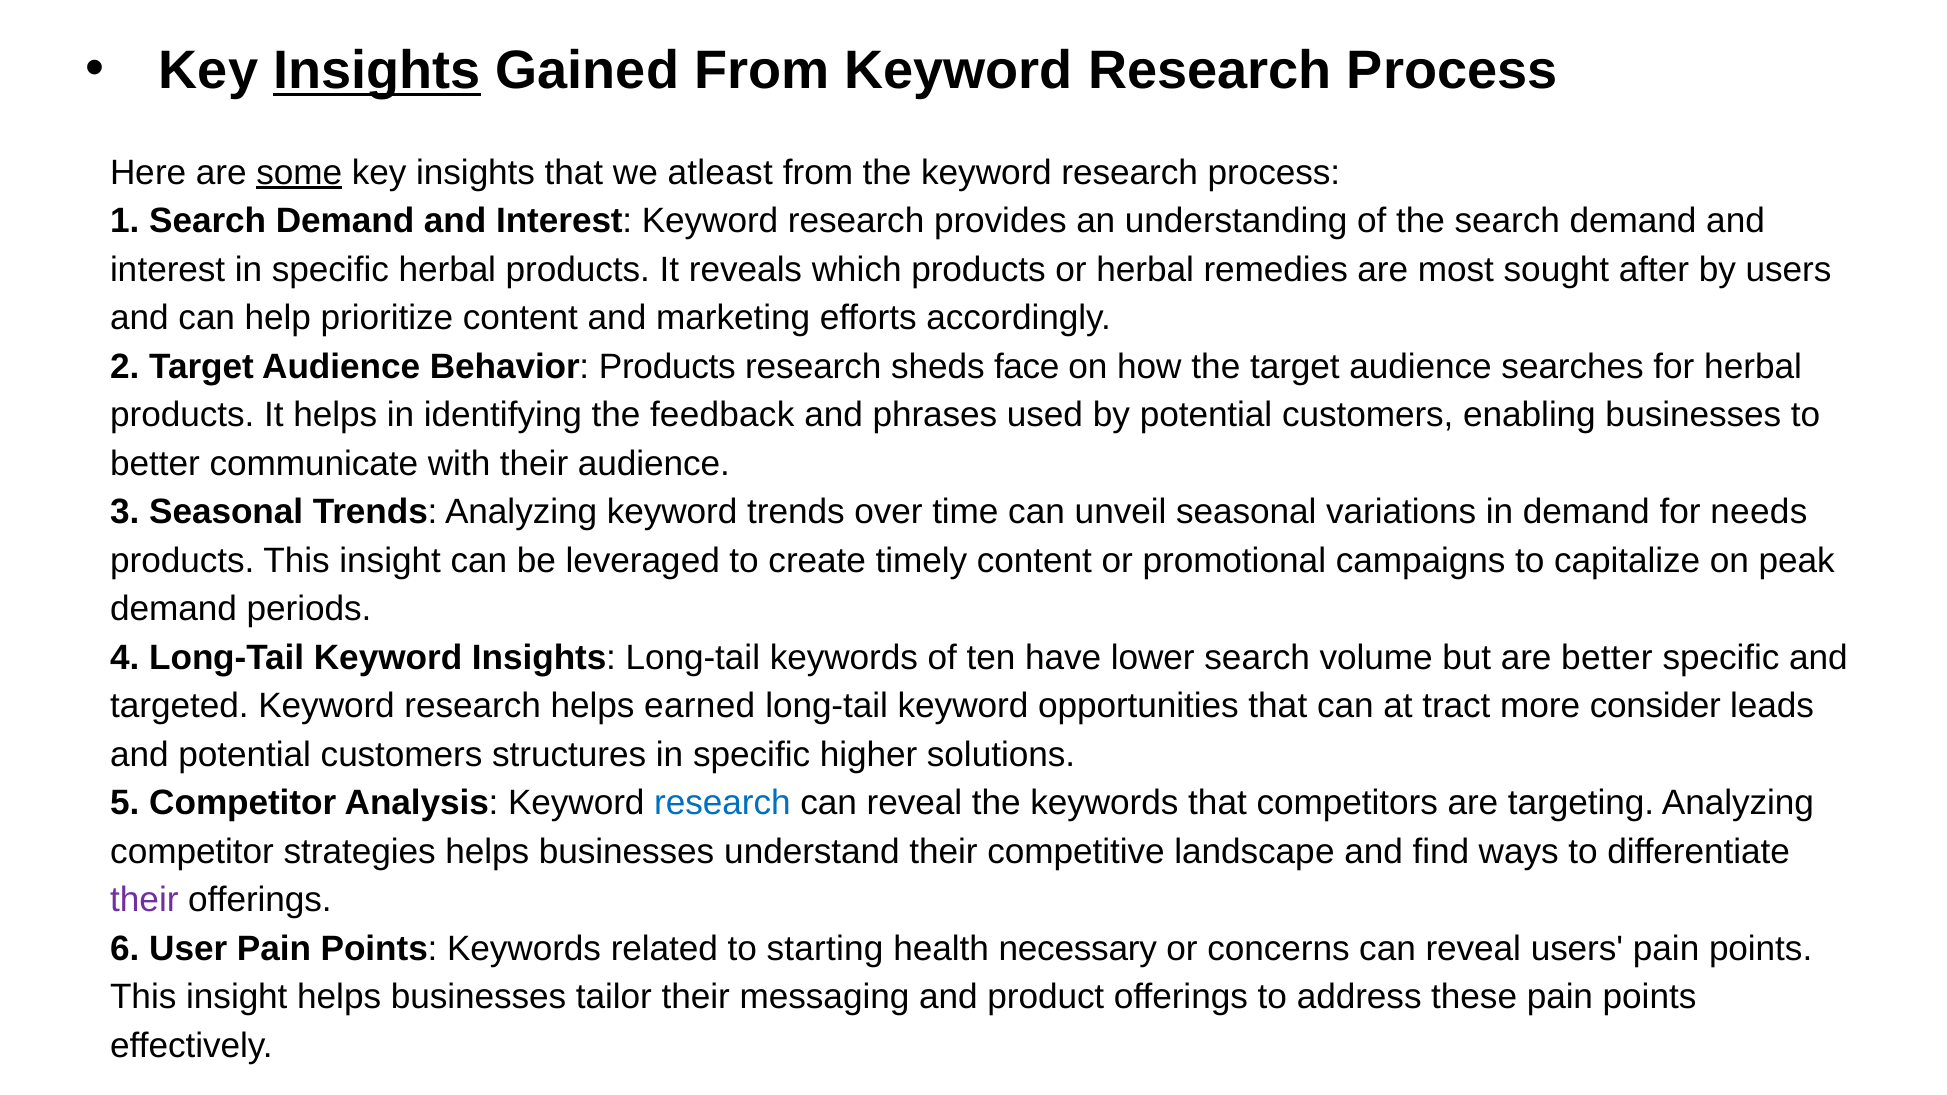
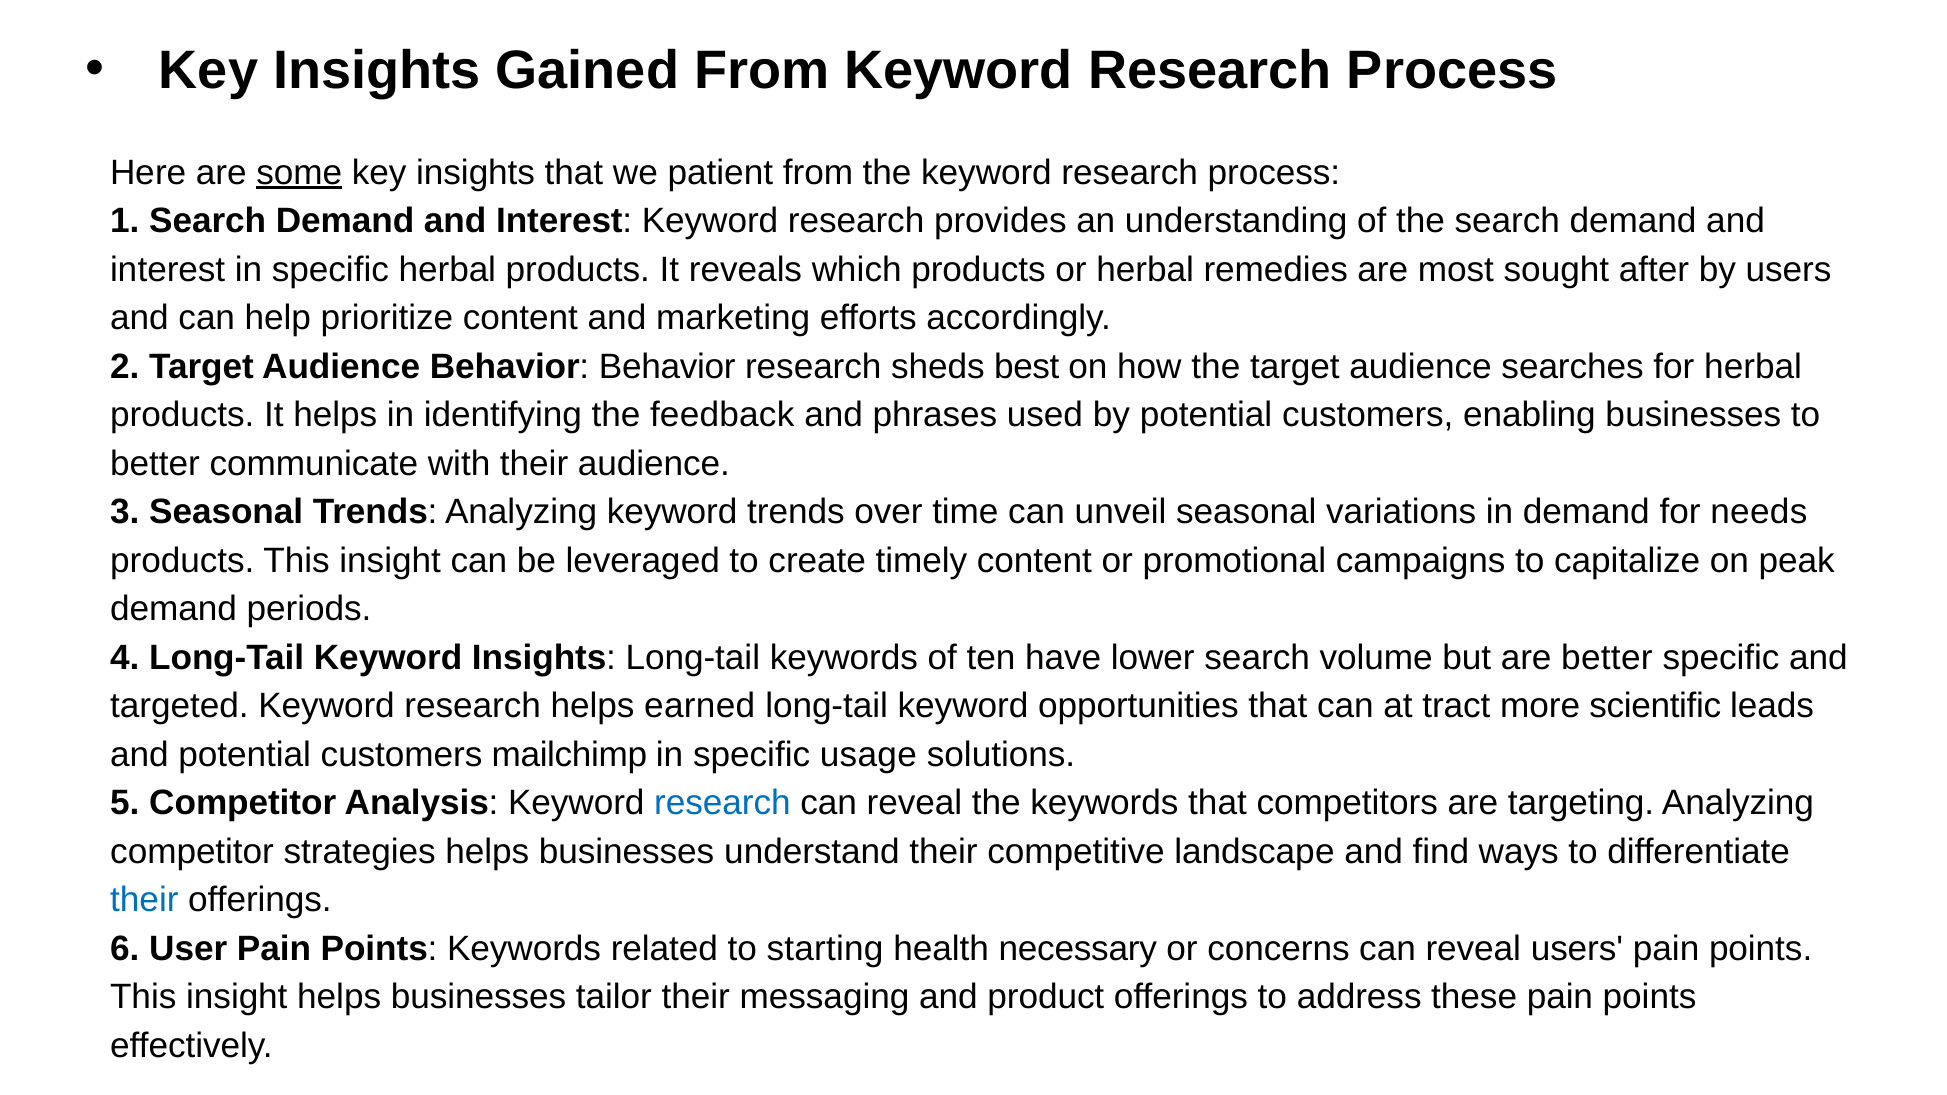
Insights underline: present -> none (377, 71)
atleast: atleast -> patient (720, 172)
Behavior Products: Products -> Behavior (667, 367)
face: face -> best (1027, 367)
consider: consider -> scientific (1655, 706)
structures: structures -> mailchimp (569, 755)
higher: higher -> usage (868, 755)
their colour: purple -> blue (144, 900)
